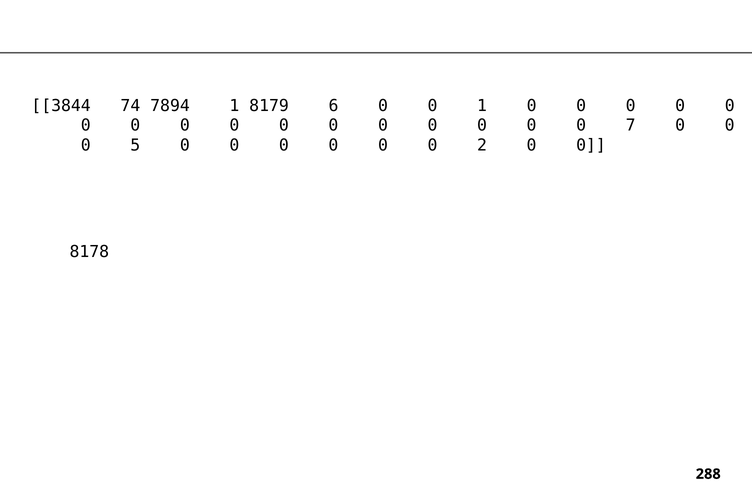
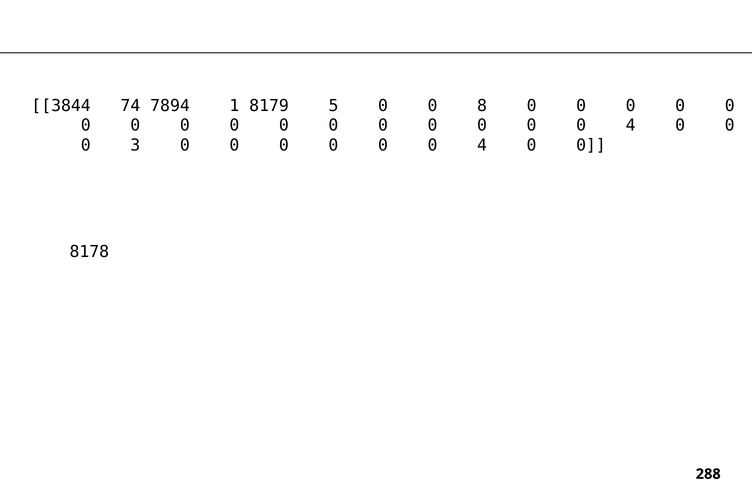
6: 6 -> 5 (333, 106)
0 1: 1 -> 8 (482, 106)
7: 7 -> 4 (631, 125)
5: 5 -> 3 (135, 145)
2: 2 -> 4 (482, 145)
